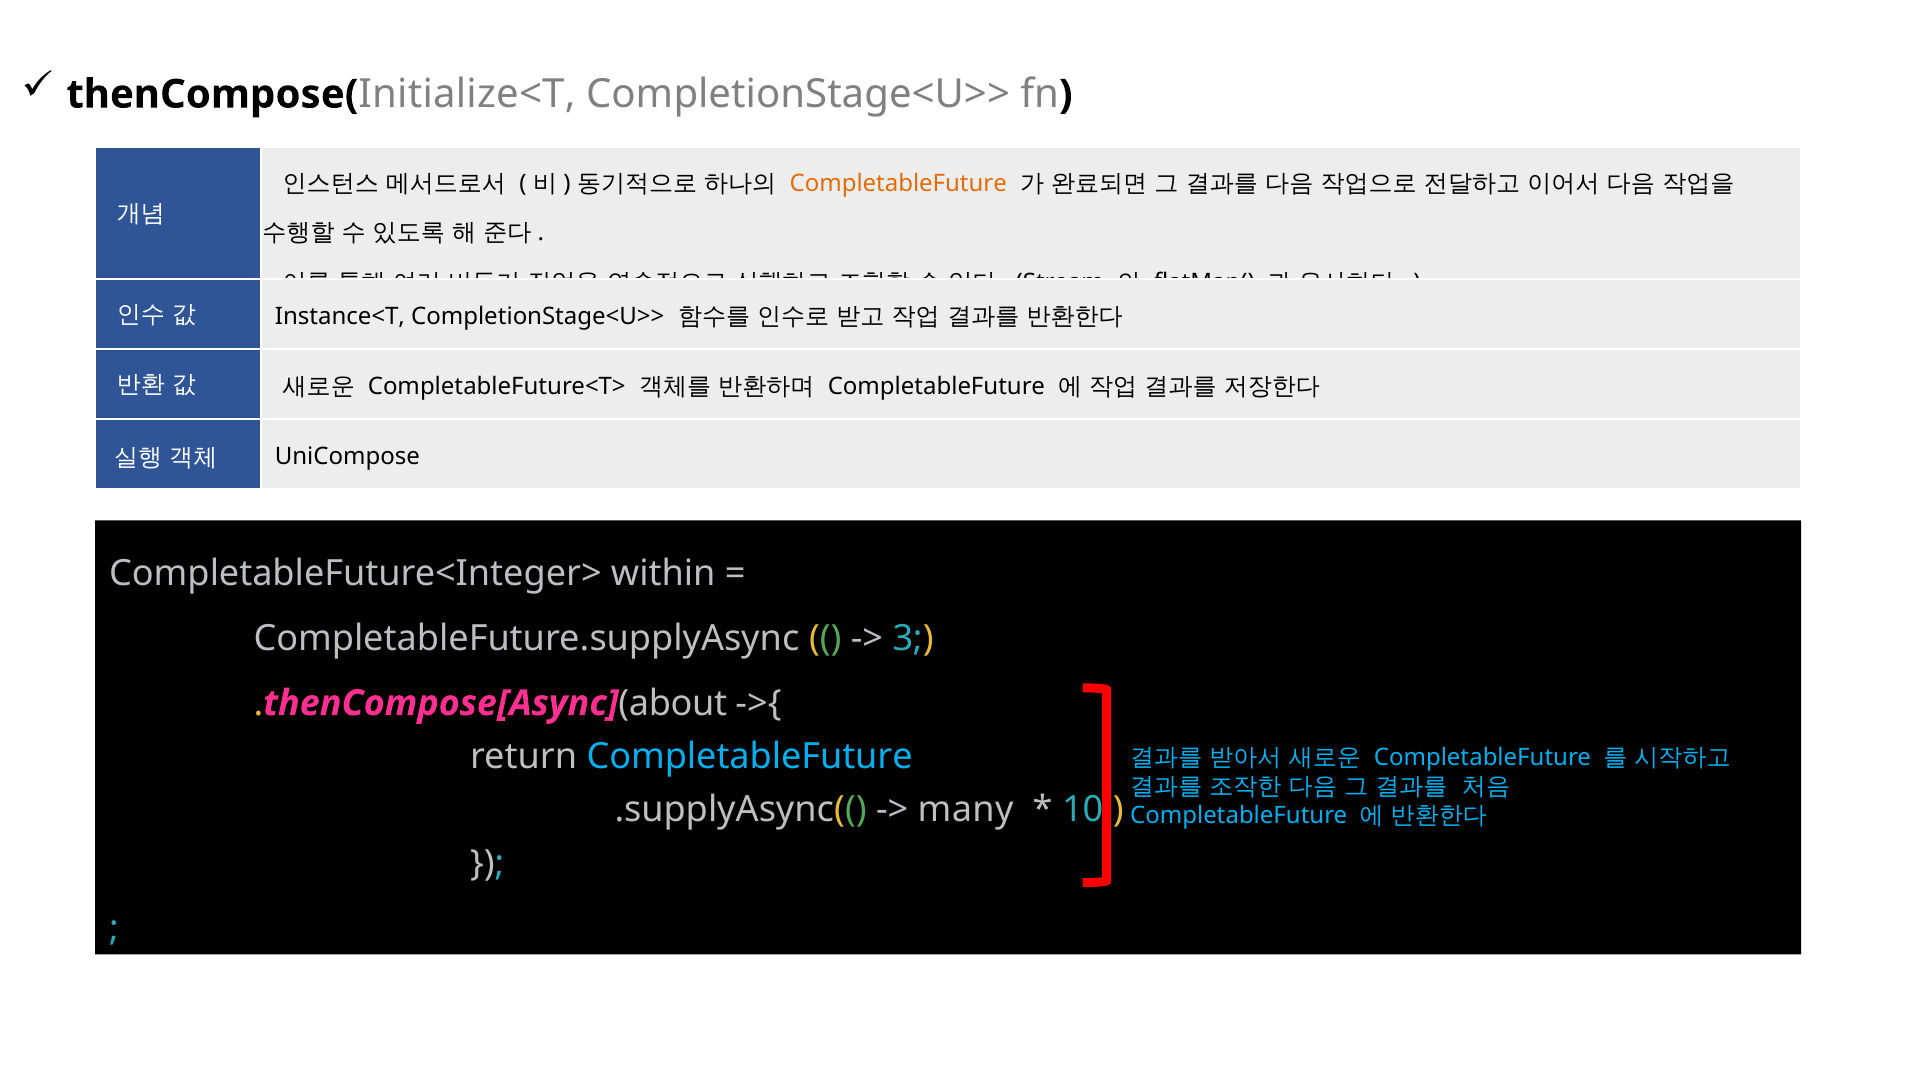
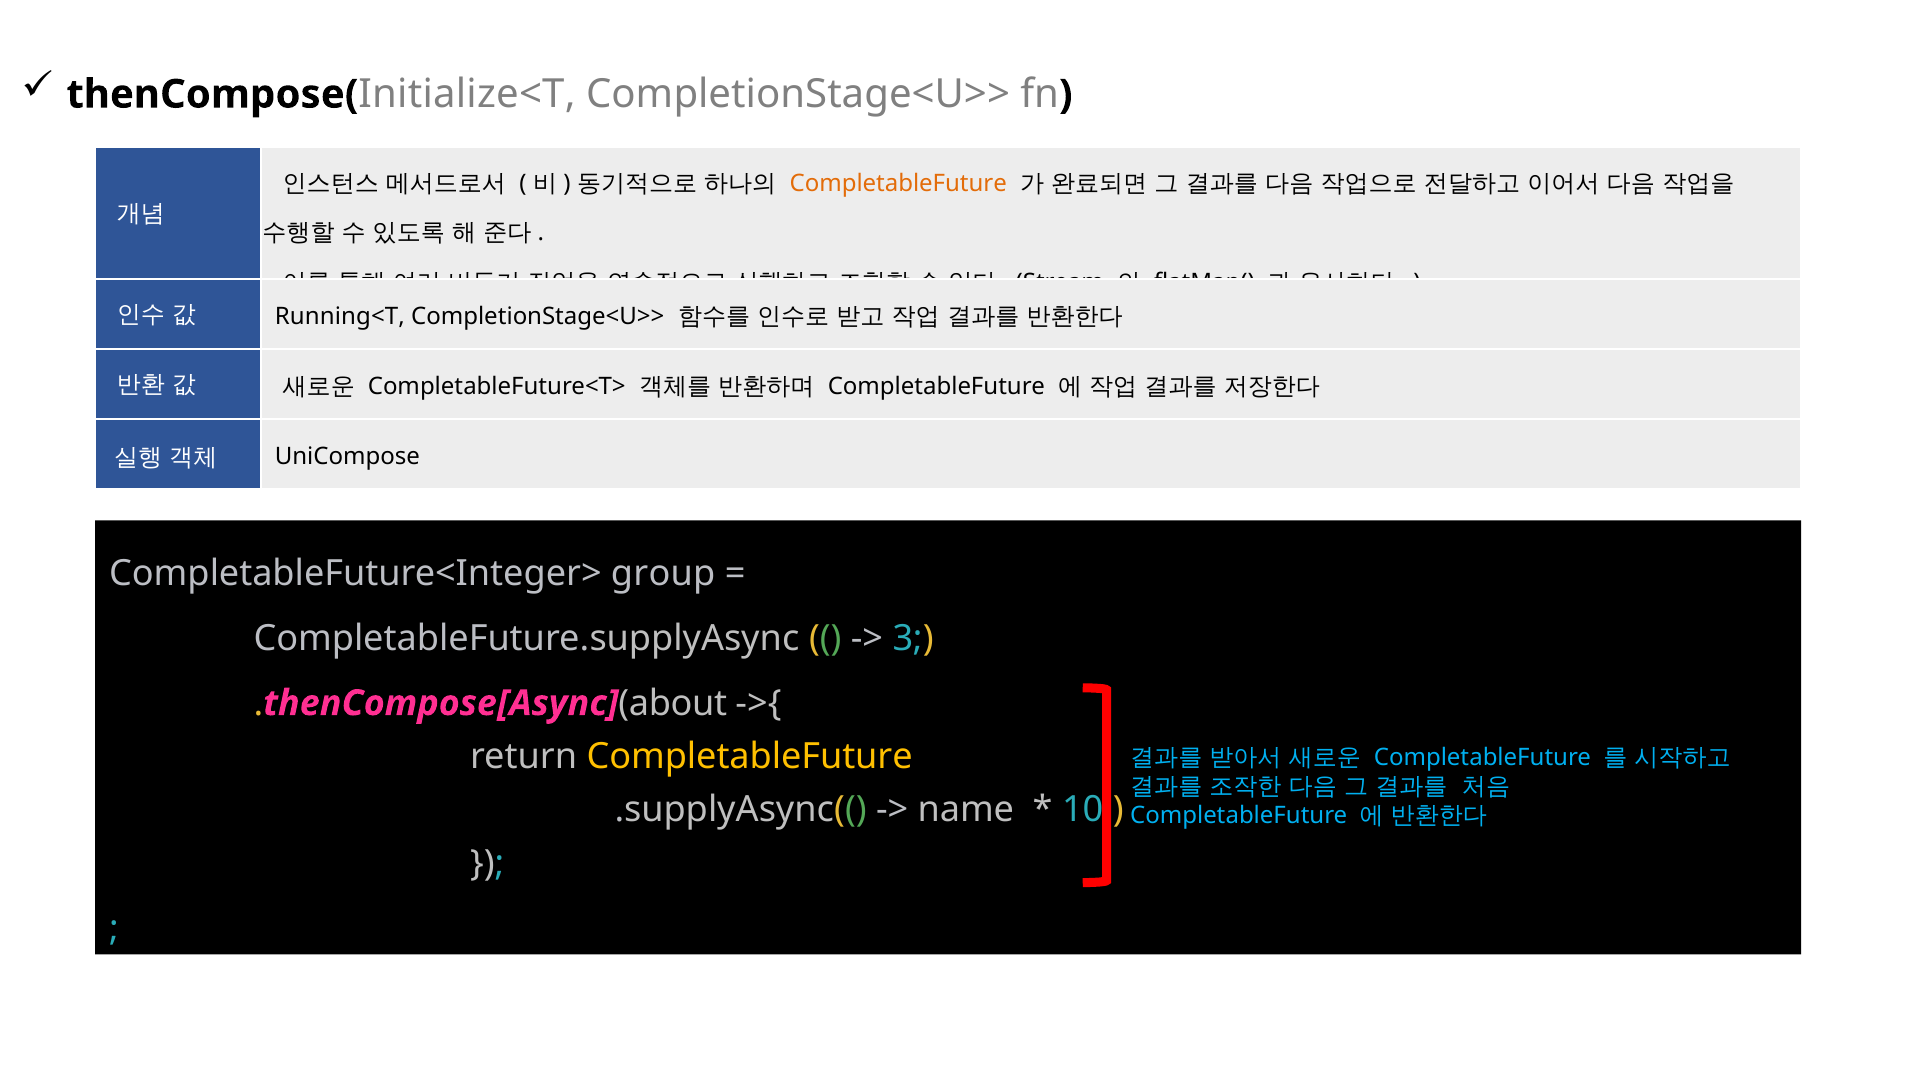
Instance<T: Instance<T -> Running<T (340, 316)
within: within -> group (663, 573)
CompletableFuture colour: light blue -> yellow (750, 756)
many: many -> name (966, 810)
